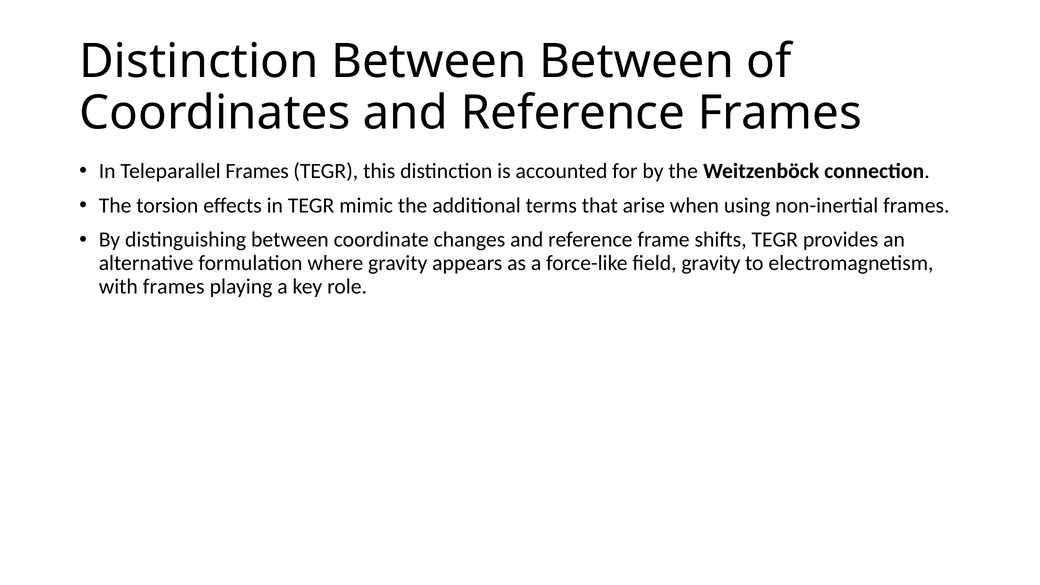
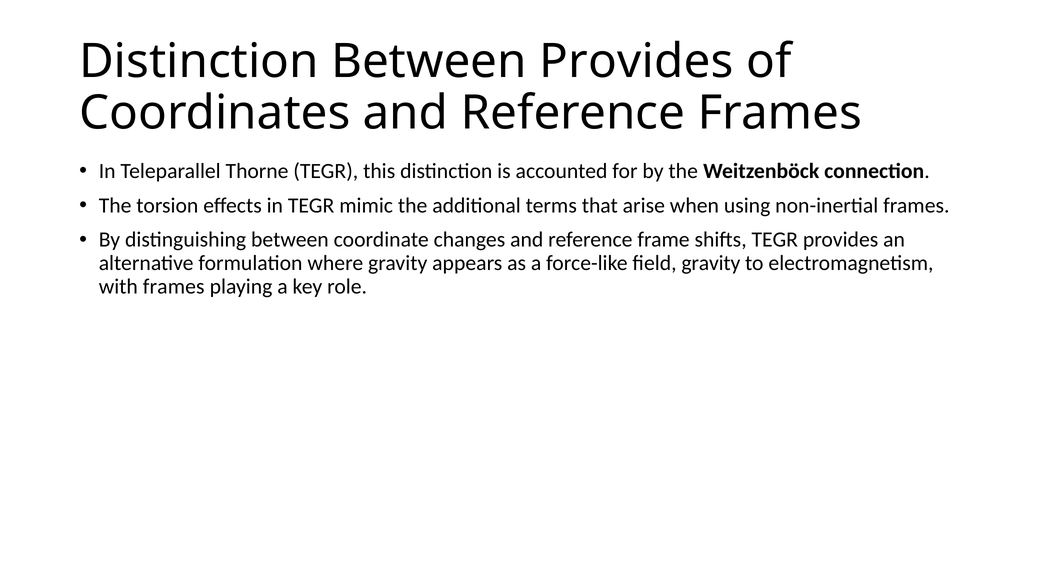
Between Between: Between -> Provides (636, 62)
Teleparallel Frames: Frames -> Thorne (257, 171)
